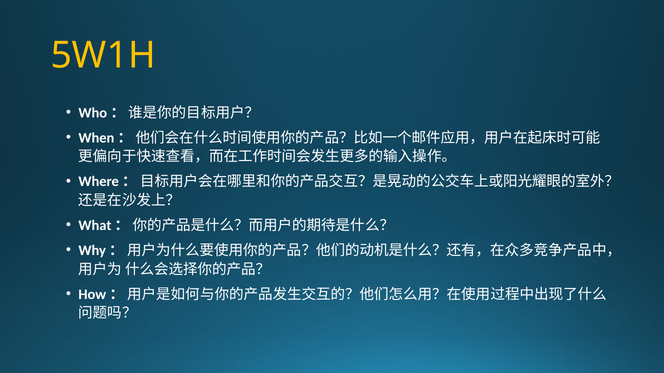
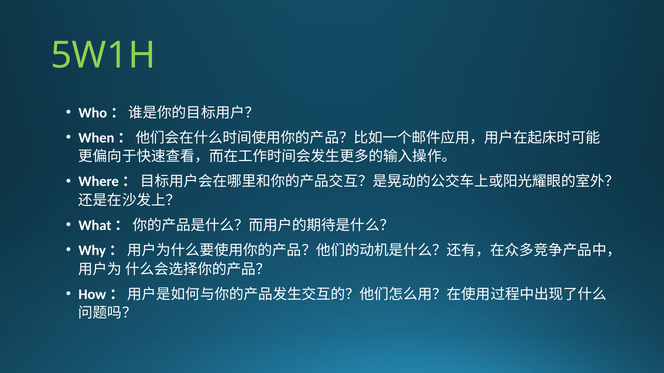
5W1H colour: yellow -> light green (103, 56)
